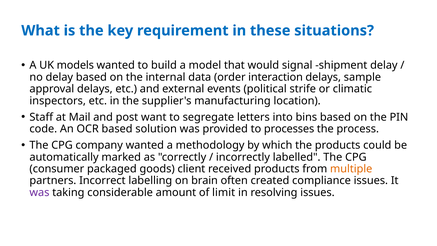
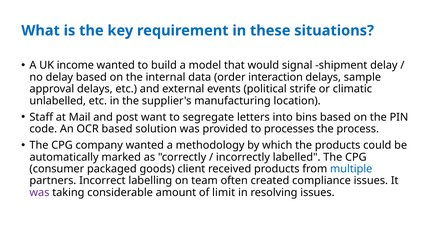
models: models -> income (75, 65)
inspectors: inspectors -> unlabelled (58, 101)
multiple colour: orange -> blue (351, 169)
brain: brain -> team (204, 181)
